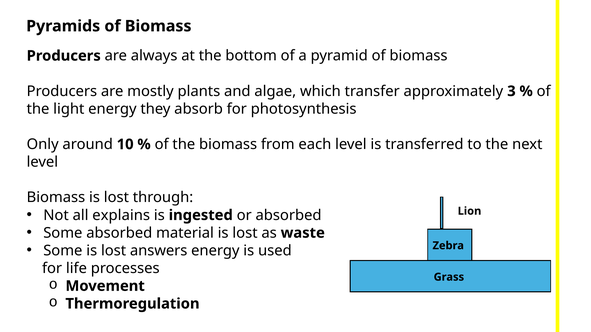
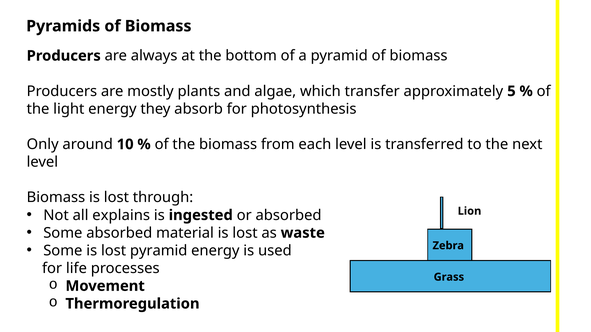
3: 3 -> 5 (511, 91)
lost answers: answers -> pyramid (159, 251)
